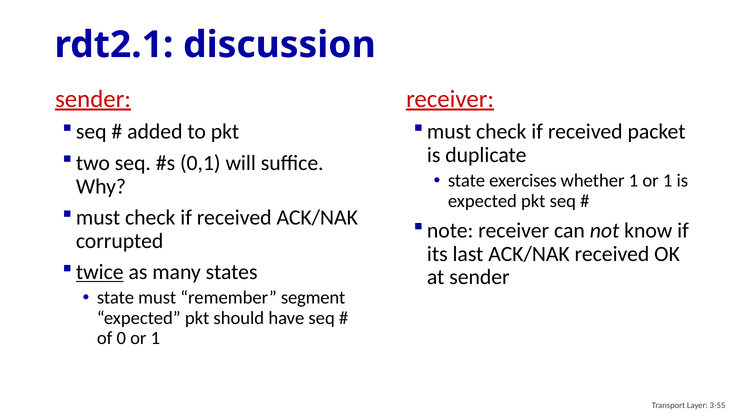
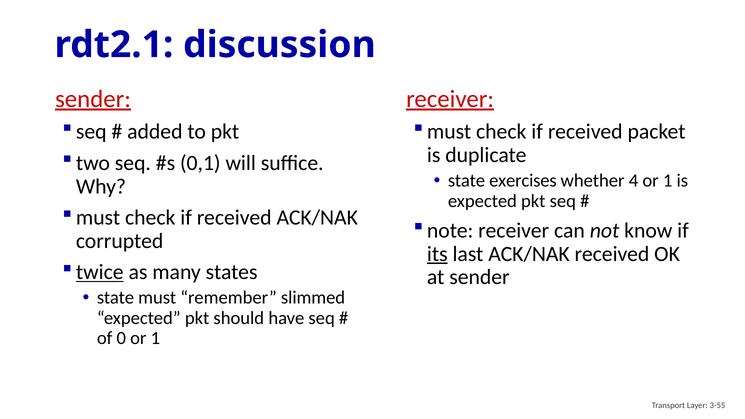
whether 1: 1 -> 4 (633, 181)
its underline: none -> present (437, 254)
segment: segment -> slimmed (313, 298)
